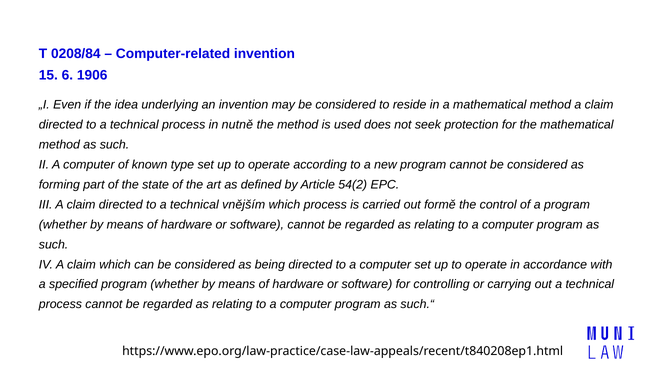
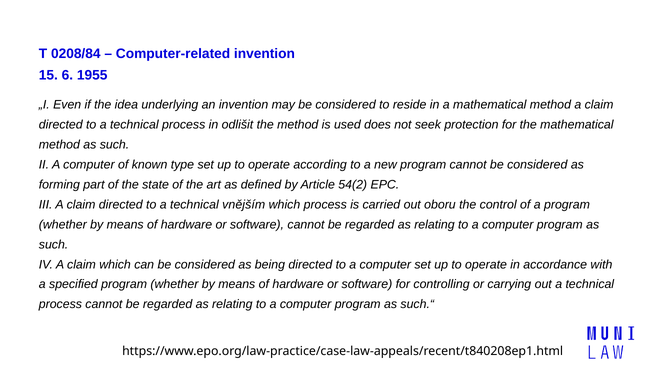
1906: 1906 -> 1955 (92, 75)
nutně: nutně -> odlišit (237, 125)
formě: formě -> oboru (440, 205)
